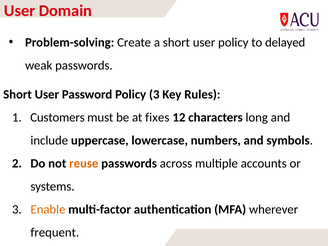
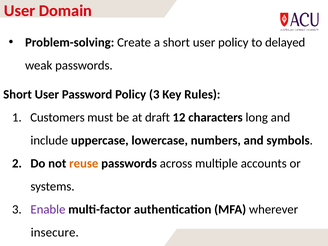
fixes: fixes -> draft (157, 117)
Enable colour: orange -> purple (48, 209)
frequent: frequent -> insecure (55, 232)
